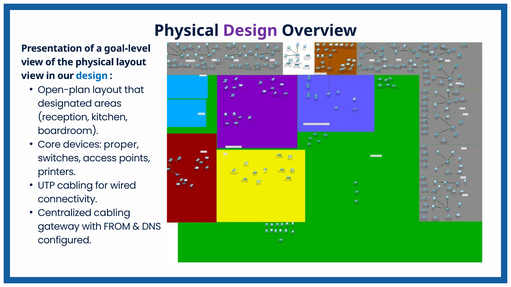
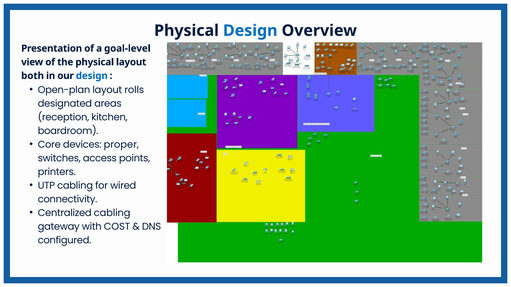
Design colour: purple -> blue (250, 31)
view: view -> both (33, 76)
that: that -> rolls (134, 90)
FROM: FROM -> COST (117, 227)
